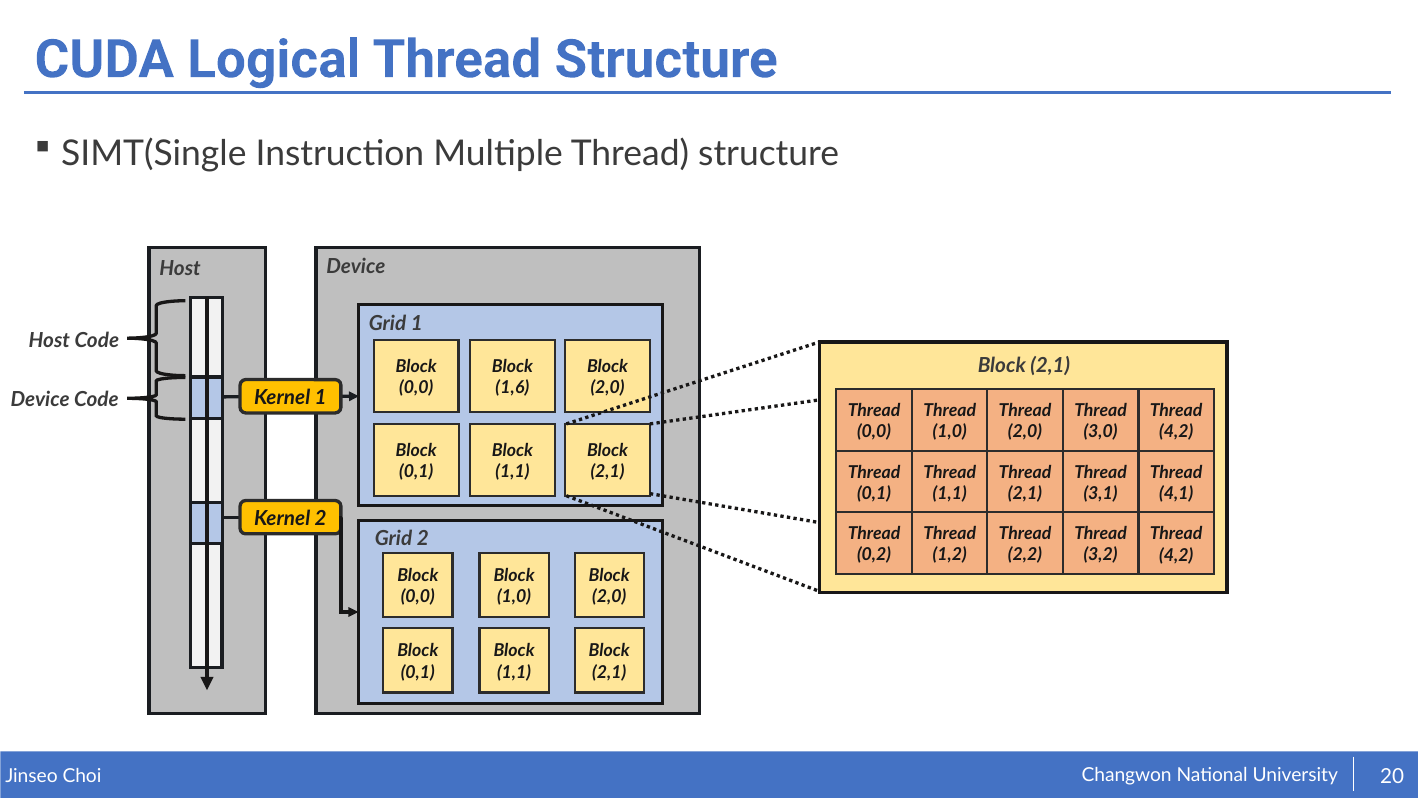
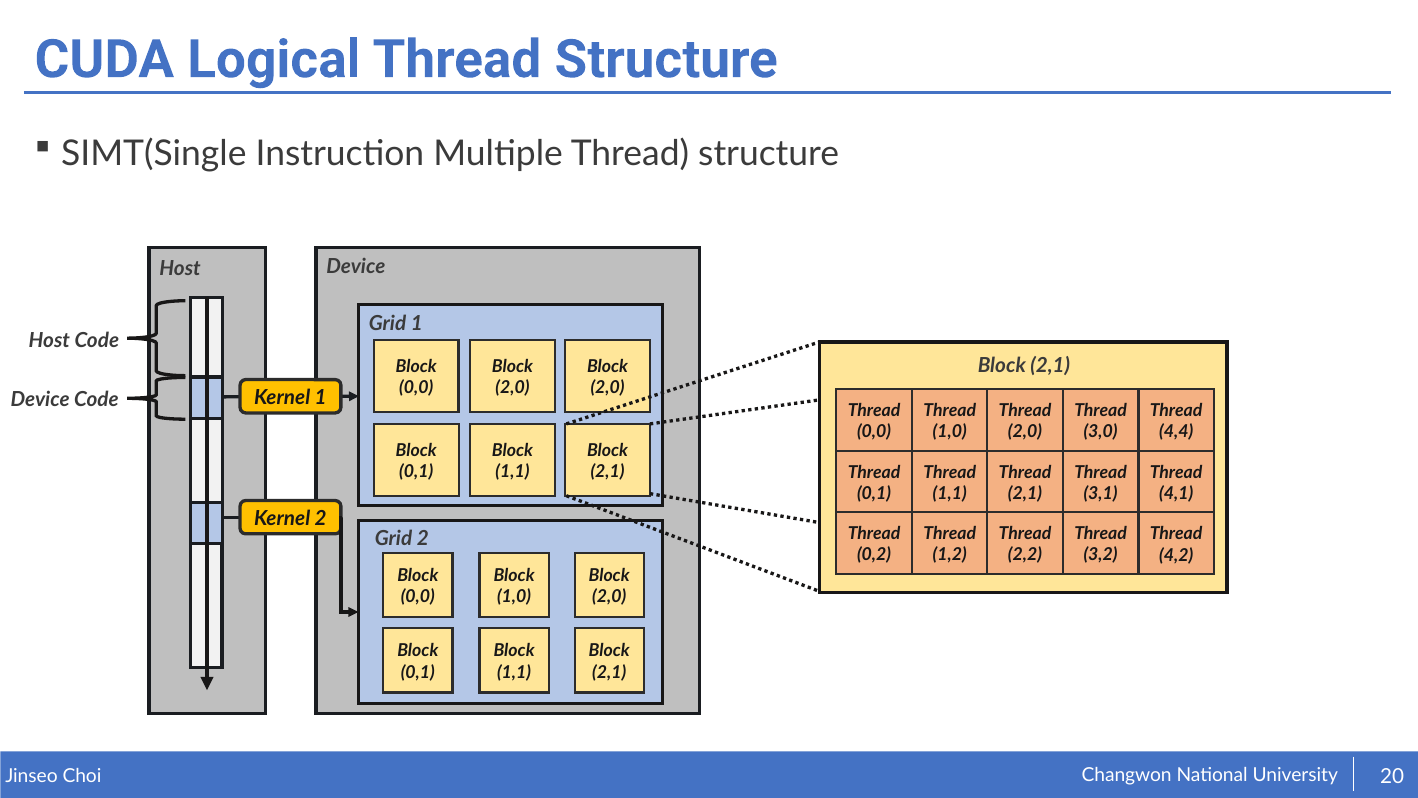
1,6: 1,6 -> 2,0 (512, 388)
4,2: 4,2 -> 4,4 (1176, 432)
